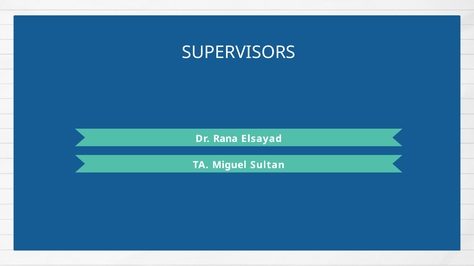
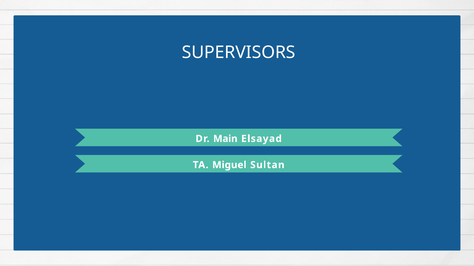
Rana: Rana -> Main (225, 139)
